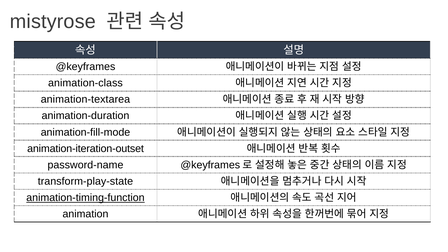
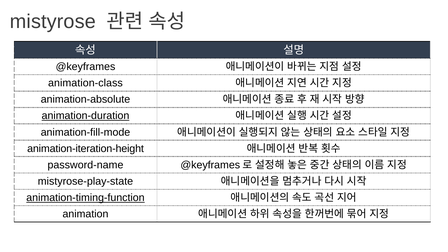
animation-textarea: animation-textarea -> animation-absolute (85, 99)
animation-duration underline: none -> present (85, 116)
animation-iteration-outset: animation-iteration-outset -> animation-iteration-height (86, 149)
transform-play-state: transform-play-state -> mistyrose-play-state (85, 181)
